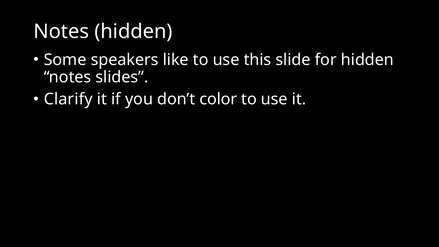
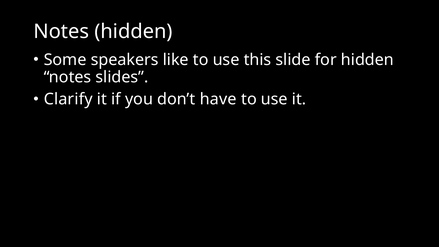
color: color -> have (218, 99)
